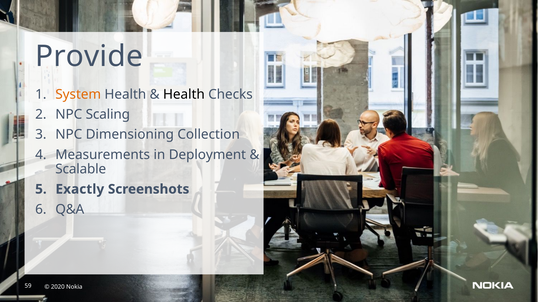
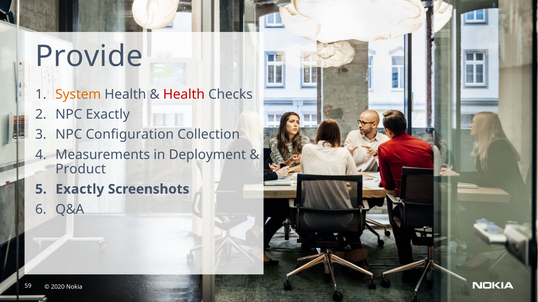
Health colour: black -> red (184, 95)
NPC Scaling: Scaling -> Exactly (108, 115)
Dimensioning: Dimensioning -> Configuration (130, 135)
Scalable: Scalable -> Product (81, 169)
